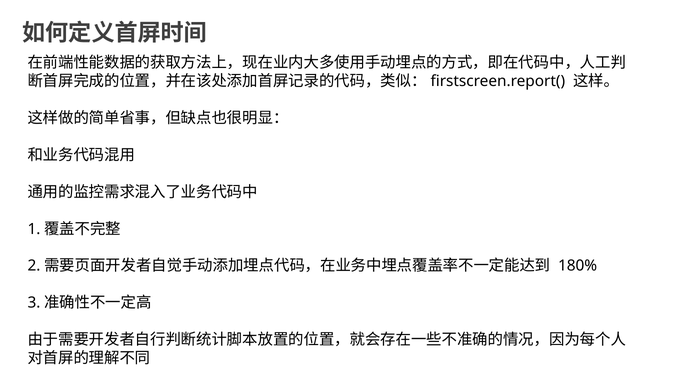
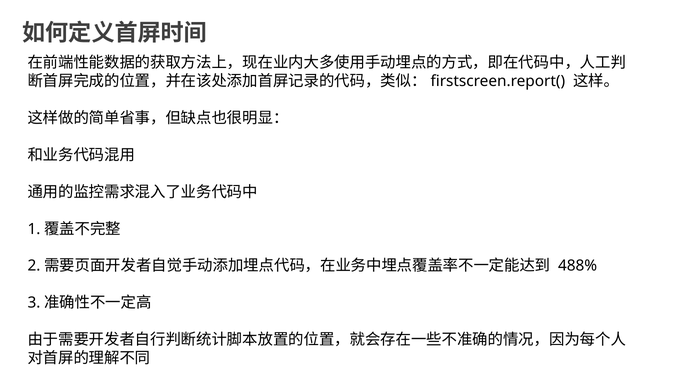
180%: 180% -> 488% (578, 266)
